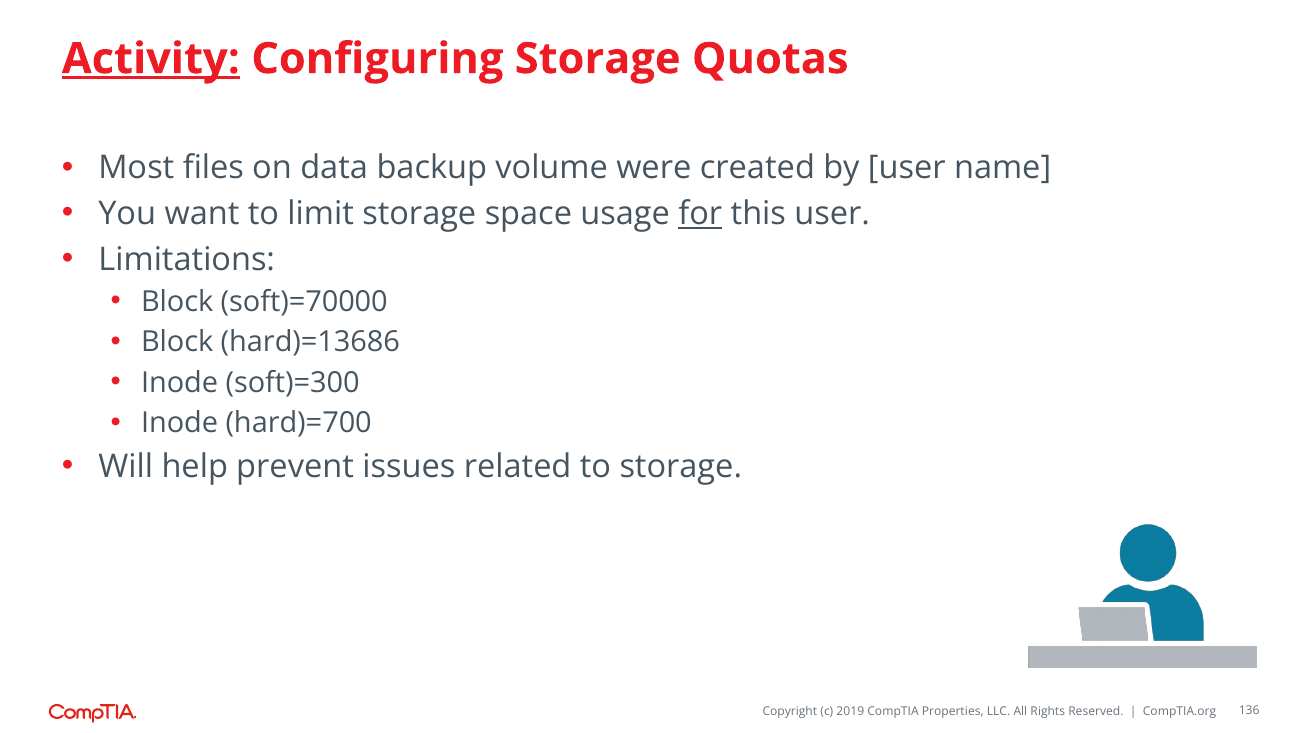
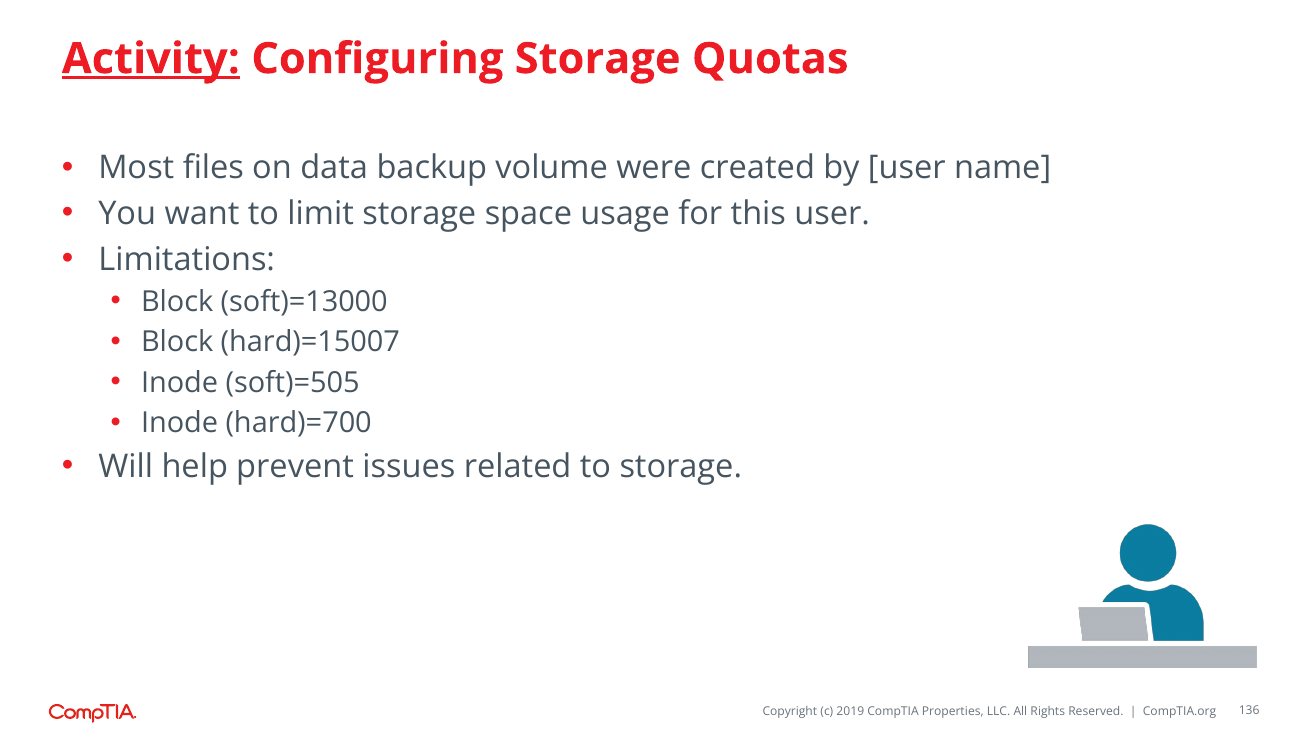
for underline: present -> none (700, 214)
soft)=70000: soft)=70000 -> soft)=13000 (304, 302)
hard)=13686: hard)=13686 -> hard)=15007 (310, 342)
soft)=300: soft)=300 -> soft)=505 (293, 383)
